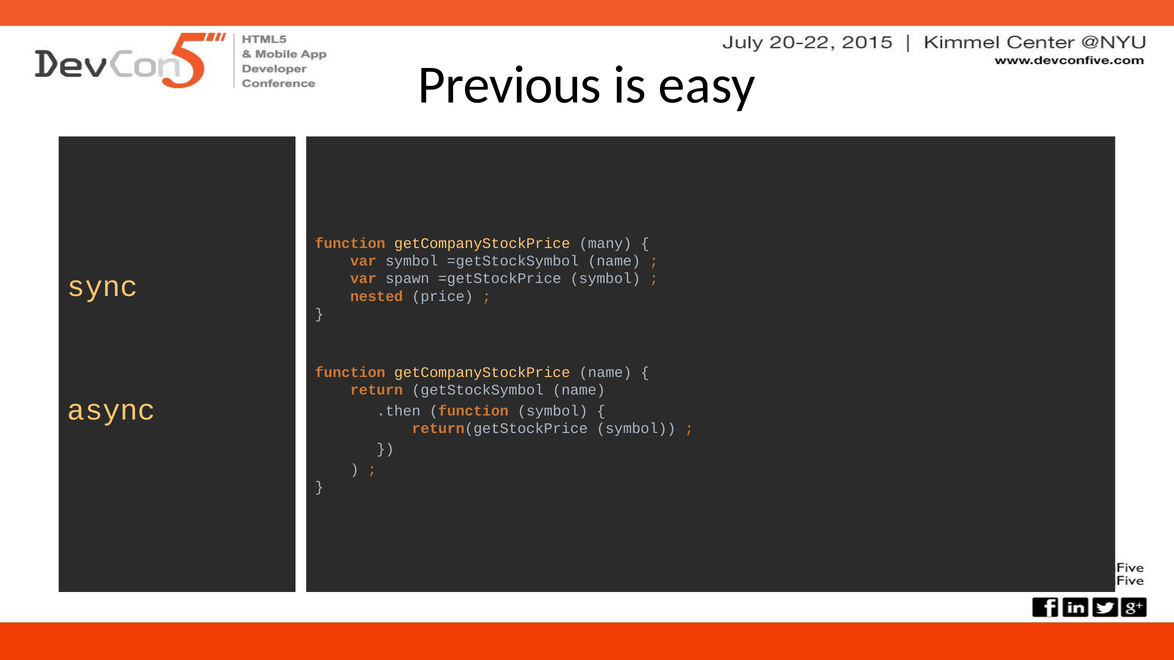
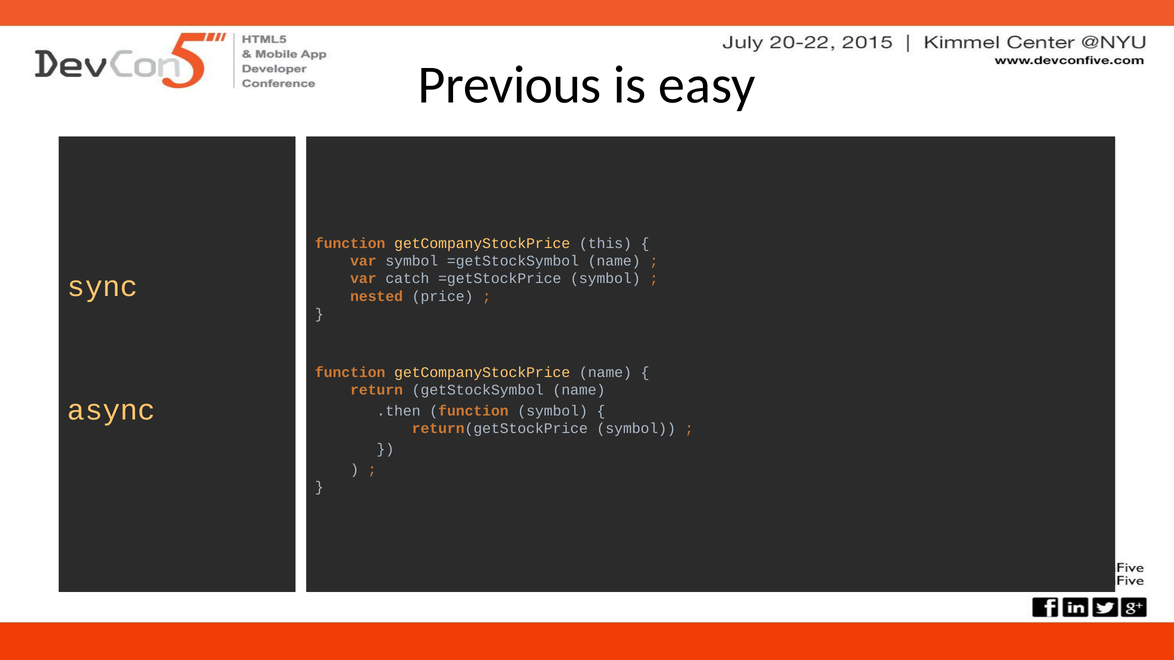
many: many -> this (606, 244)
spawn: spawn -> catch (407, 279)
